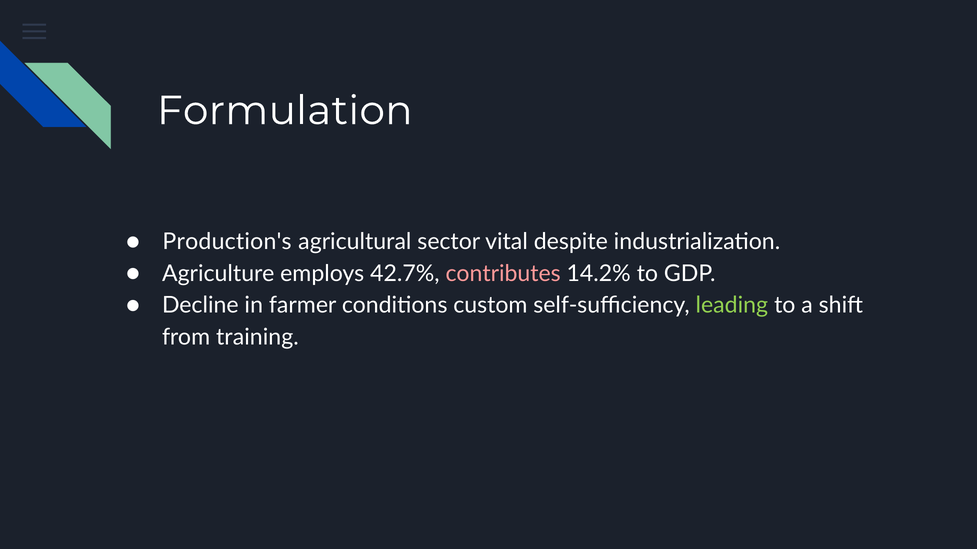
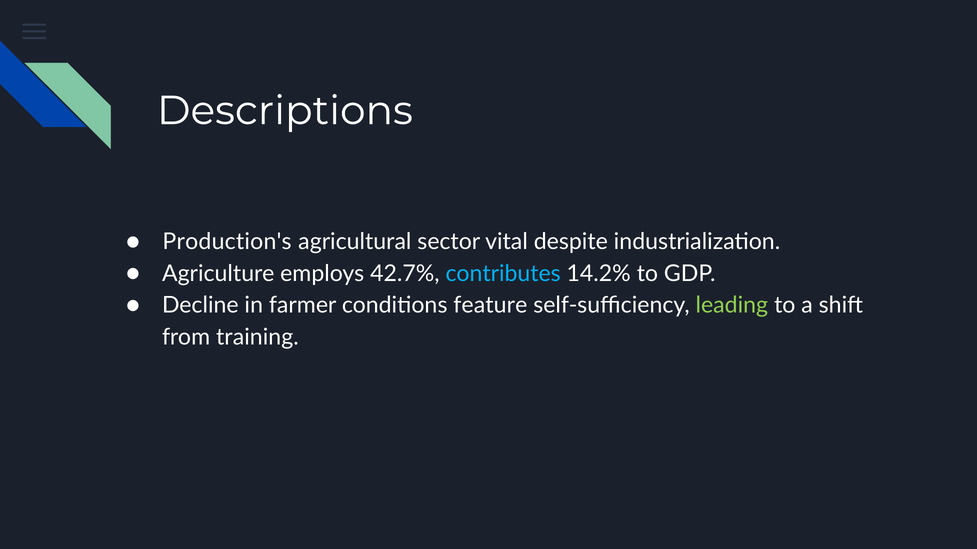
Formulation: Formulation -> Descriptions (285, 111)
contributes colour: pink -> light blue (503, 274)
custom: custom -> feature (490, 306)
